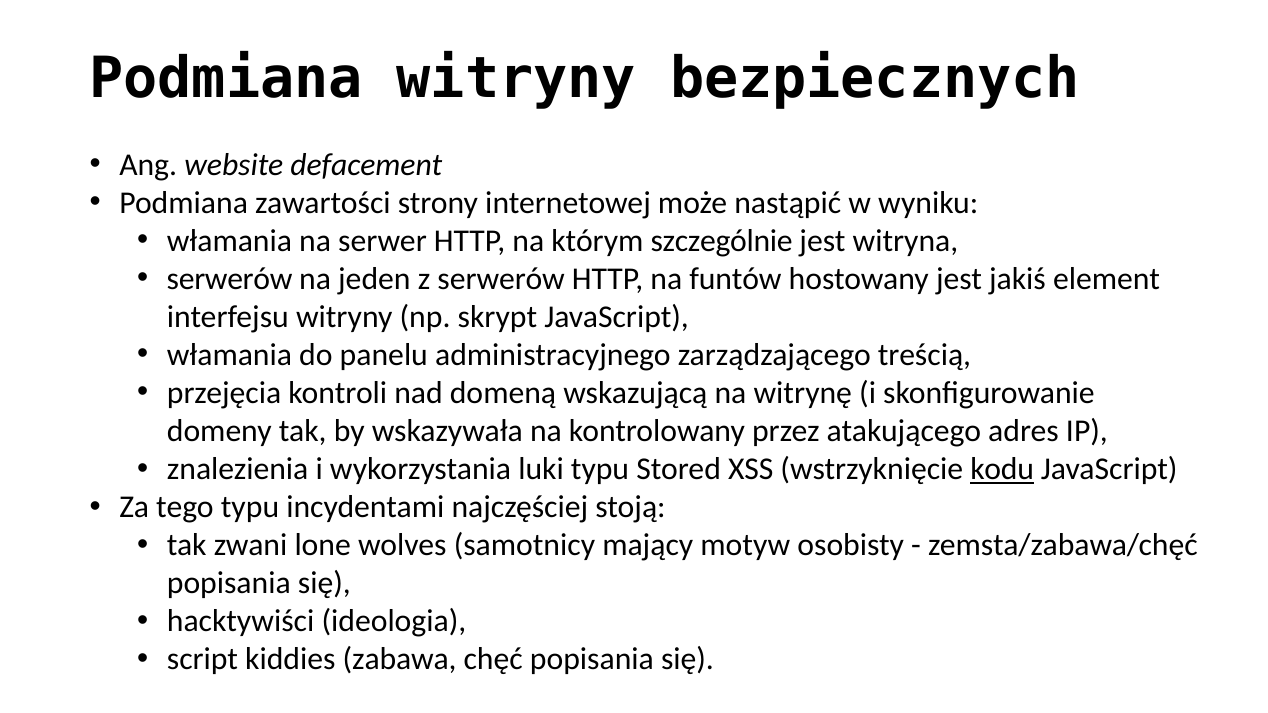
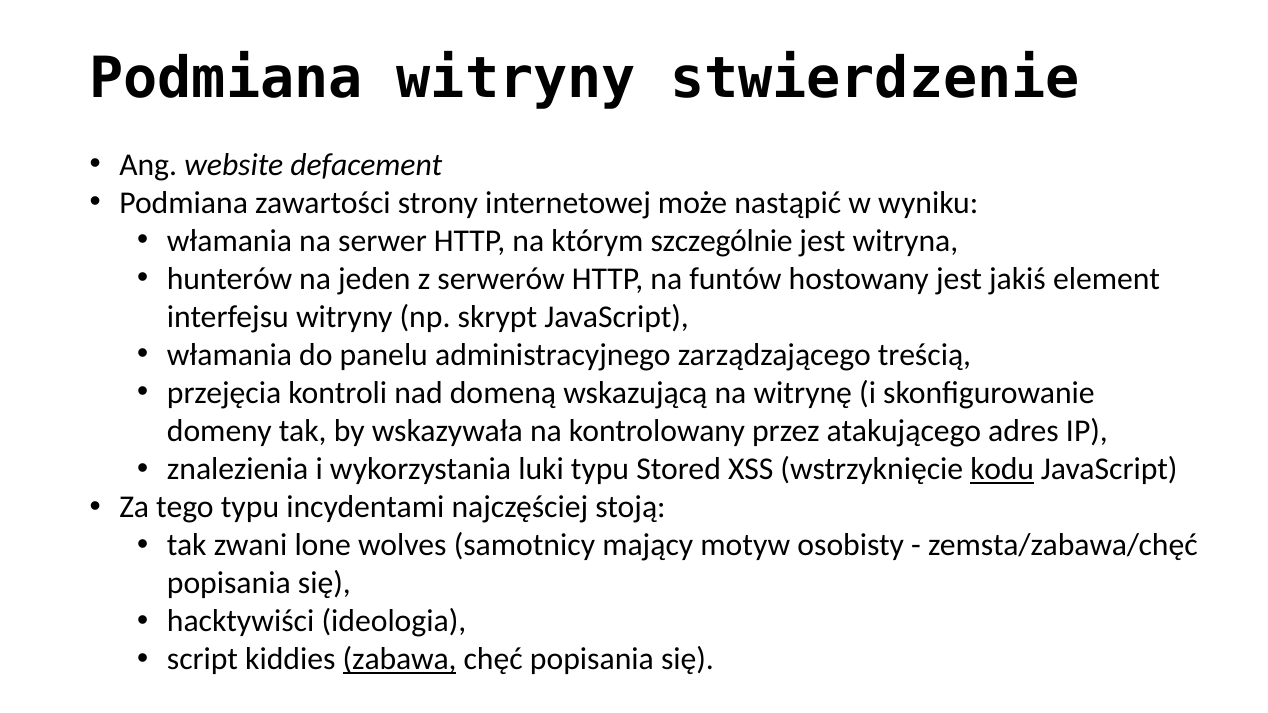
bezpiecznych: bezpiecznych -> stwierdzenie (875, 78)
serwerów: serwerów -> hunterów (230, 279)
zabawa underline: none -> present (400, 660)
